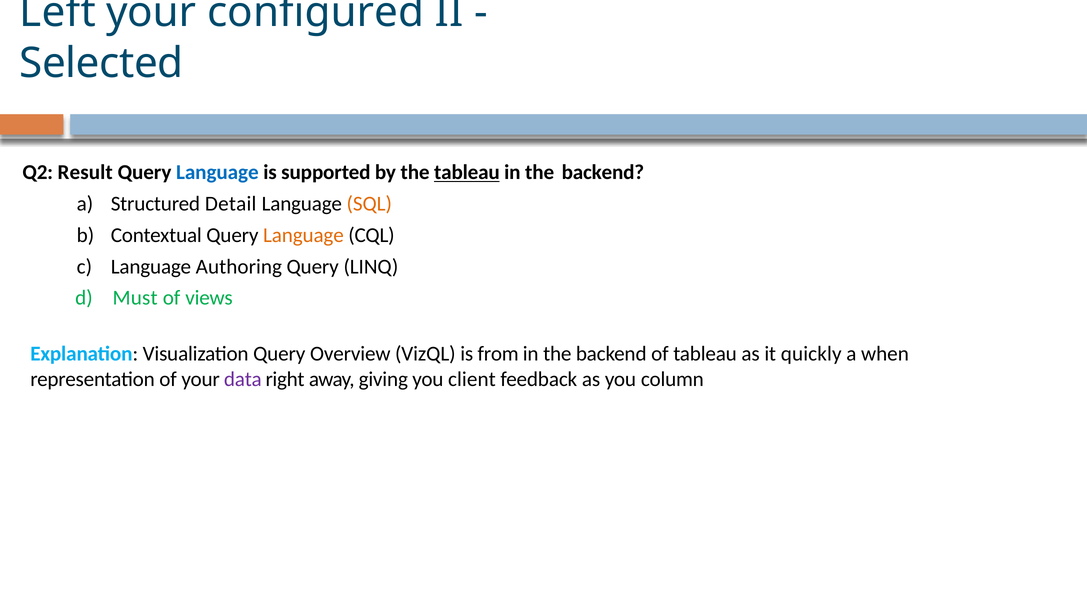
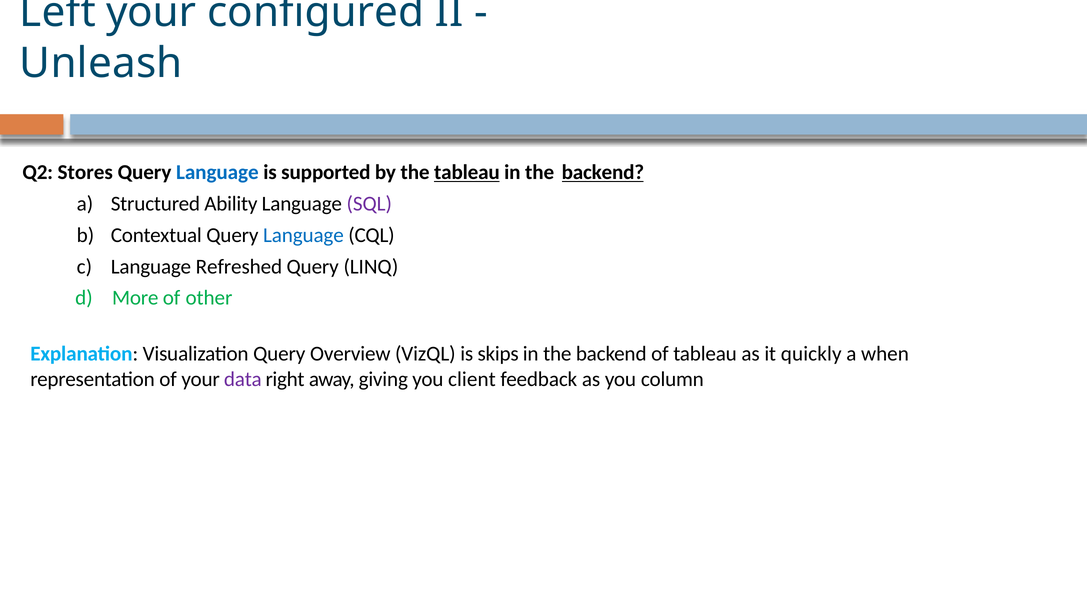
Selected: Selected -> Unleash (101, 63)
Result: Result -> Stores (85, 172)
backend underline: none -> present (603, 172)
Detail: Detail -> Ability (231, 204)
SQL colour: orange -> purple (369, 204)
Language colour: orange -> blue (303, 235)
Authoring: Authoring -> Refreshed (239, 267)
Must: Must -> More (135, 298)
views: views -> other (209, 298)
from: from -> skips (498, 354)
